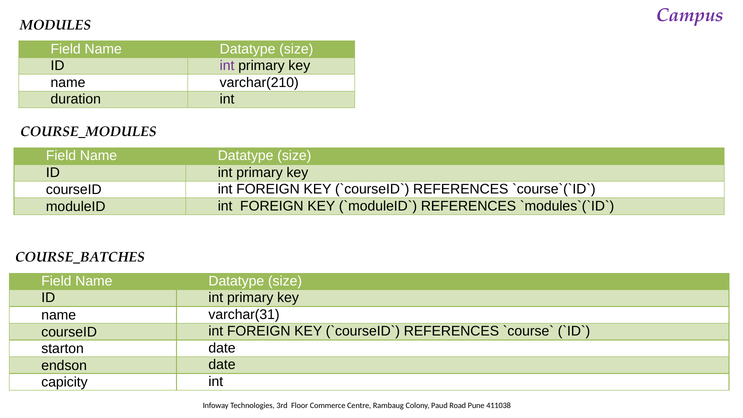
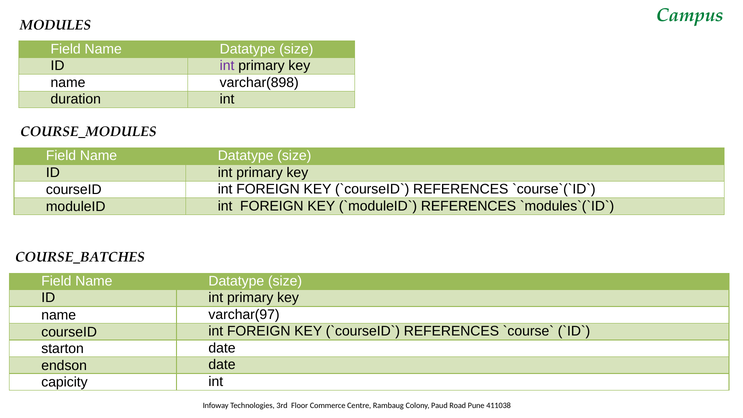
Campus colour: purple -> green (690, 15)
varchar(210: varchar(210 -> varchar(898 (259, 82)
varchar(31: varchar(31 -> varchar(97 (244, 315)
